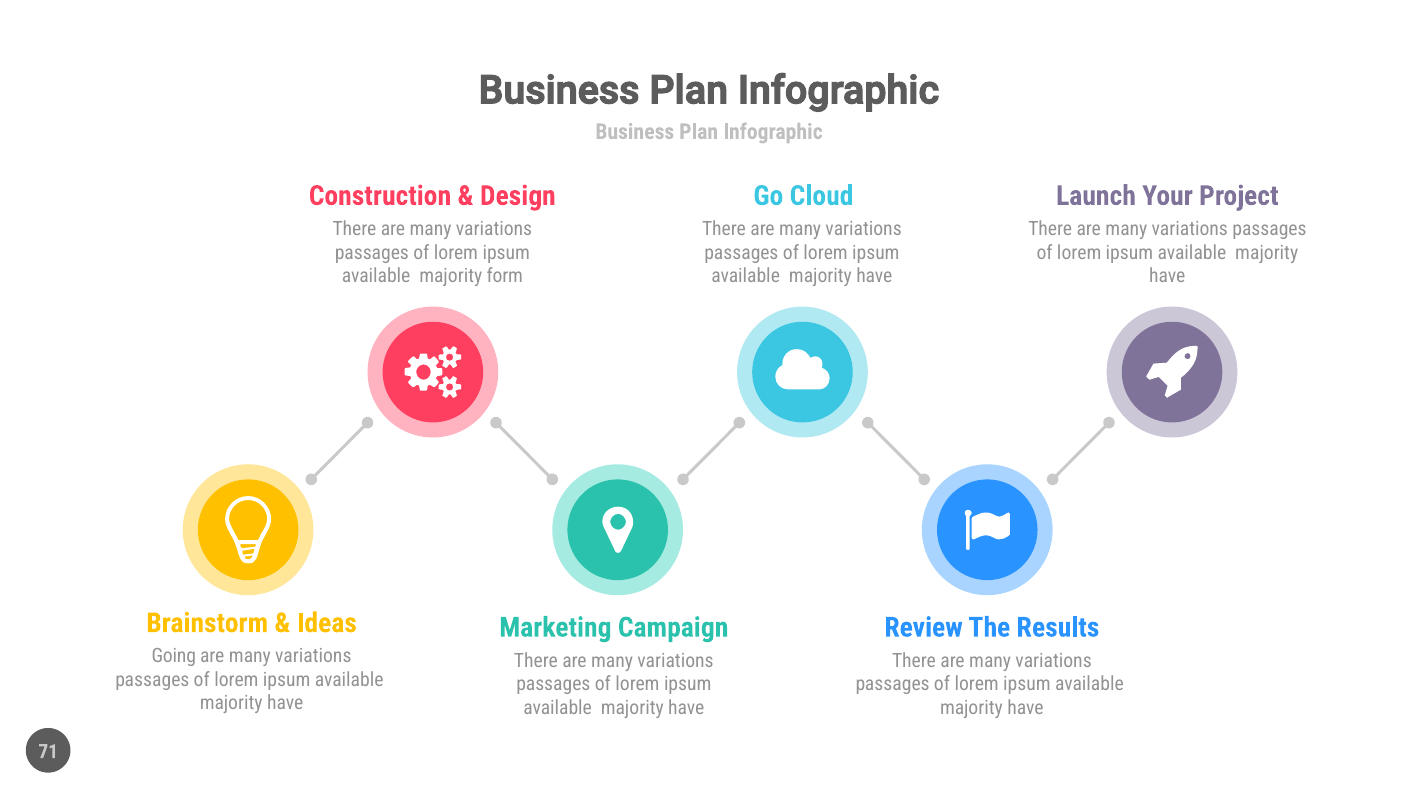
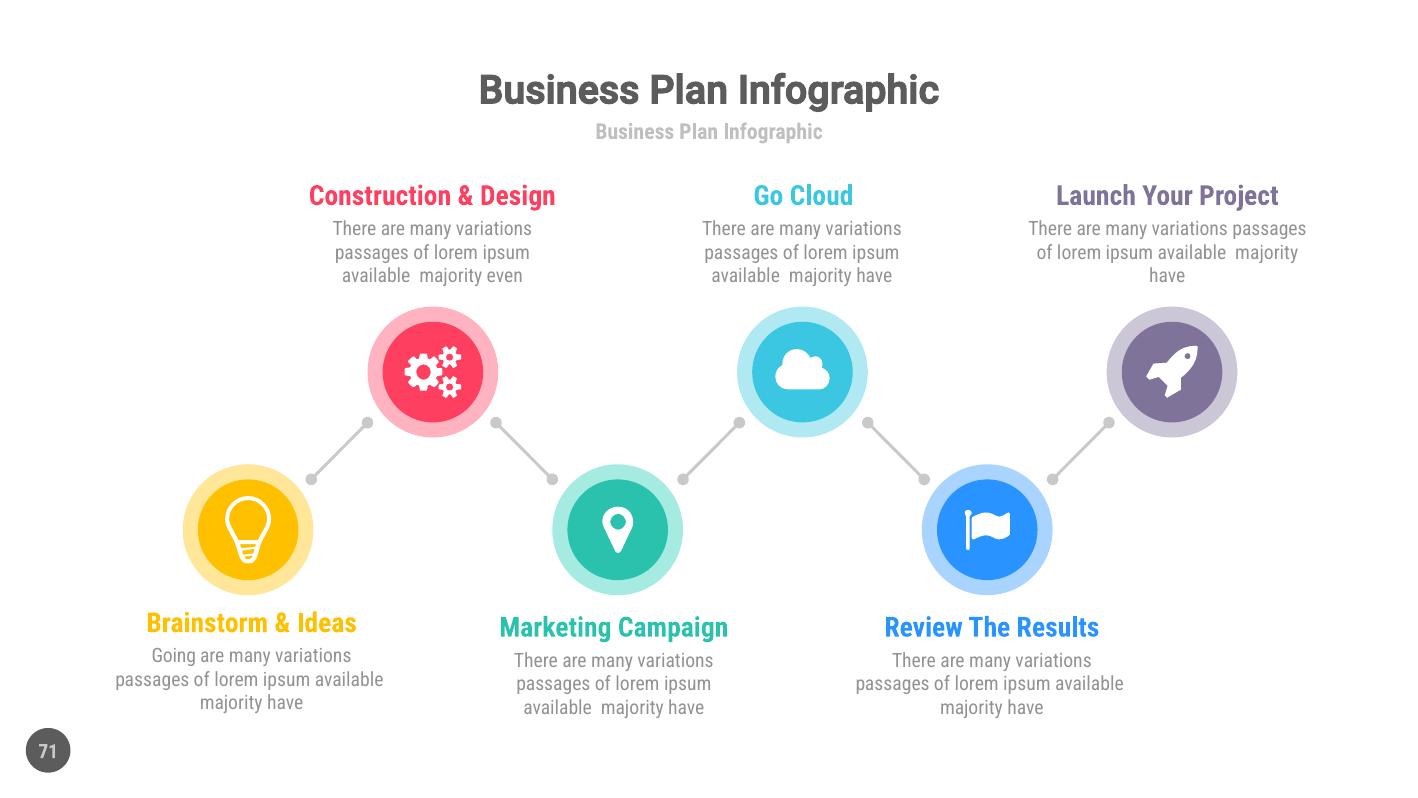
form: form -> even (505, 276)
